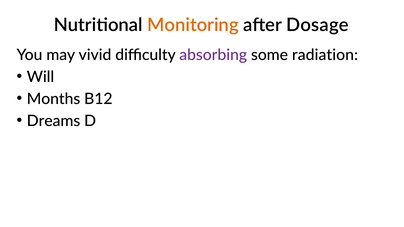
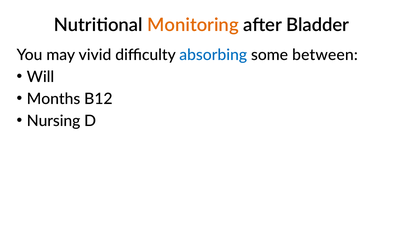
Dosage: Dosage -> Bladder (318, 25)
absorbing colour: purple -> blue (213, 55)
radiation: radiation -> between (325, 55)
Dreams: Dreams -> Nursing (54, 121)
